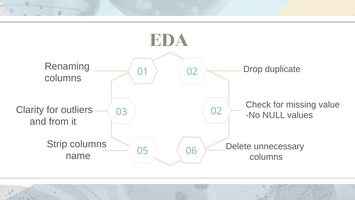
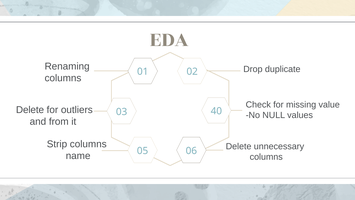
Clarity: Clarity -> Delete (30, 110)
03 02: 02 -> 40 (216, 111)
